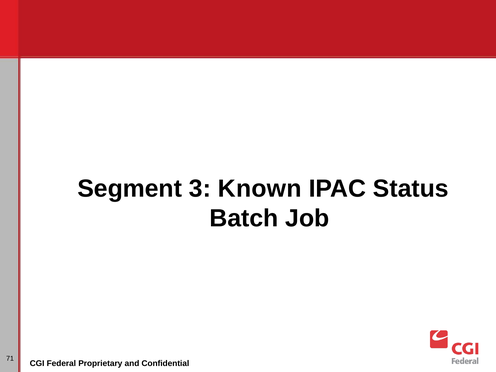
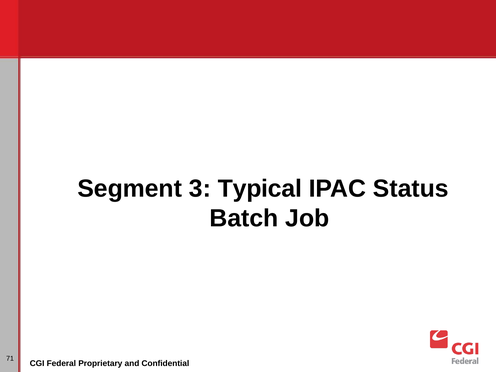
Known: Known -> Typical (260, 188)
